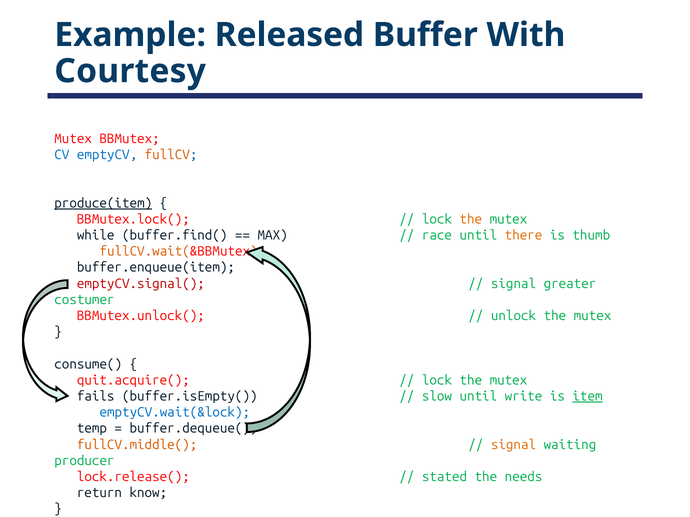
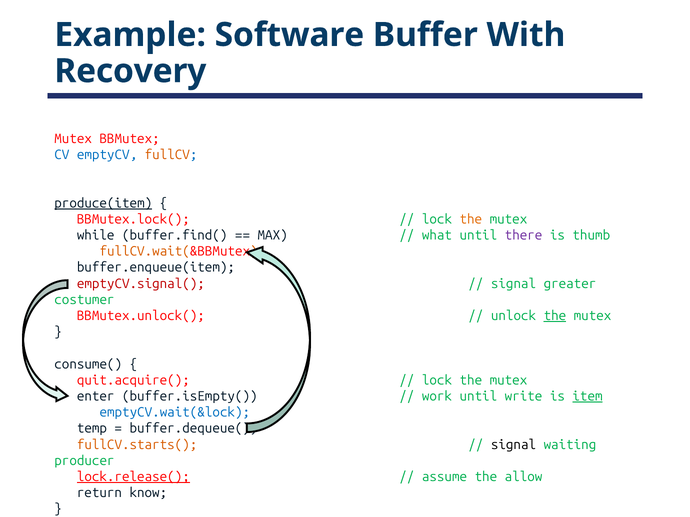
Released: Released -> Software (289, 35)
Courtesy: Courtesy -> Recovery (130, 71)
race: race -> what (437, 236)
there colour: orange -> purple (524, 236)
the underline: none -> present (555, 316)
fails: fails -> enter (96, 397)
slow: slow -> work (437, 397)
fullCV.middle(: fullCV.middle( -> fullCV.starts( (137, 445)
signal colour: orange -> black (513, 445)
lock.release( underline: none -> present (133, 477)
stated: stated -> assume (444, 477)
needs: needs -> allow (524, 477)
